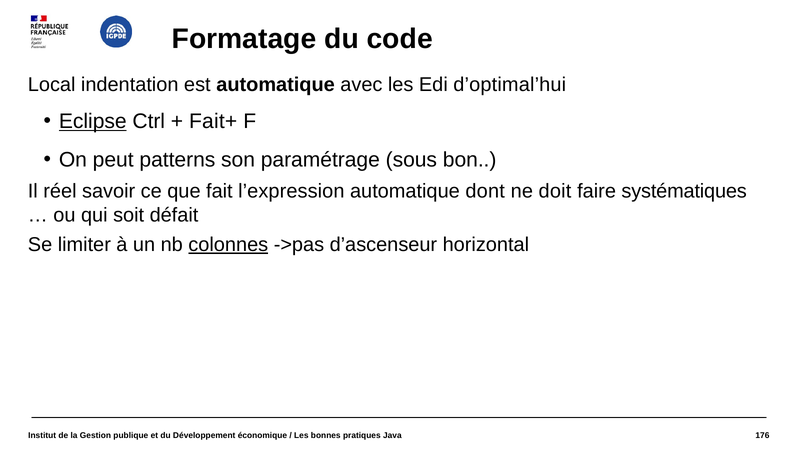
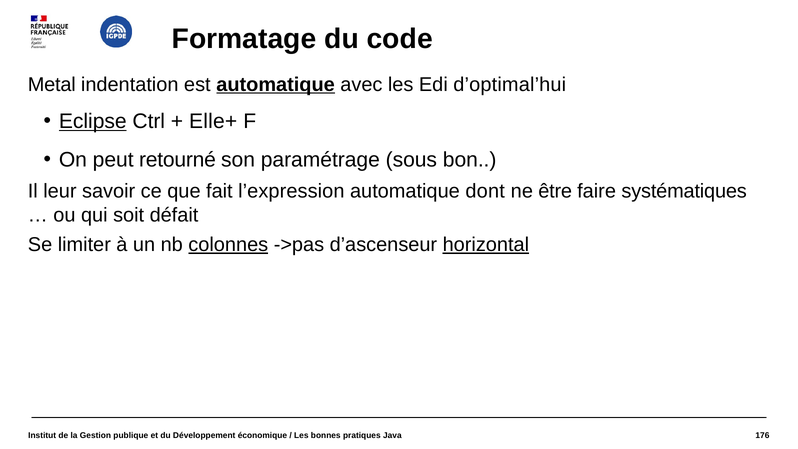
Local: Local -> Metal (52, 84)
automatique underline: none -> present (276, 84)
Fait+: Fait+ -> Elle+ (213, 121)
patterns: patterns -> retourné (177, 160)
réel: réel -> leur (60, 191)
doit: doit -> être (555, 191)
horizontal underline: none -> present (486, 245)
